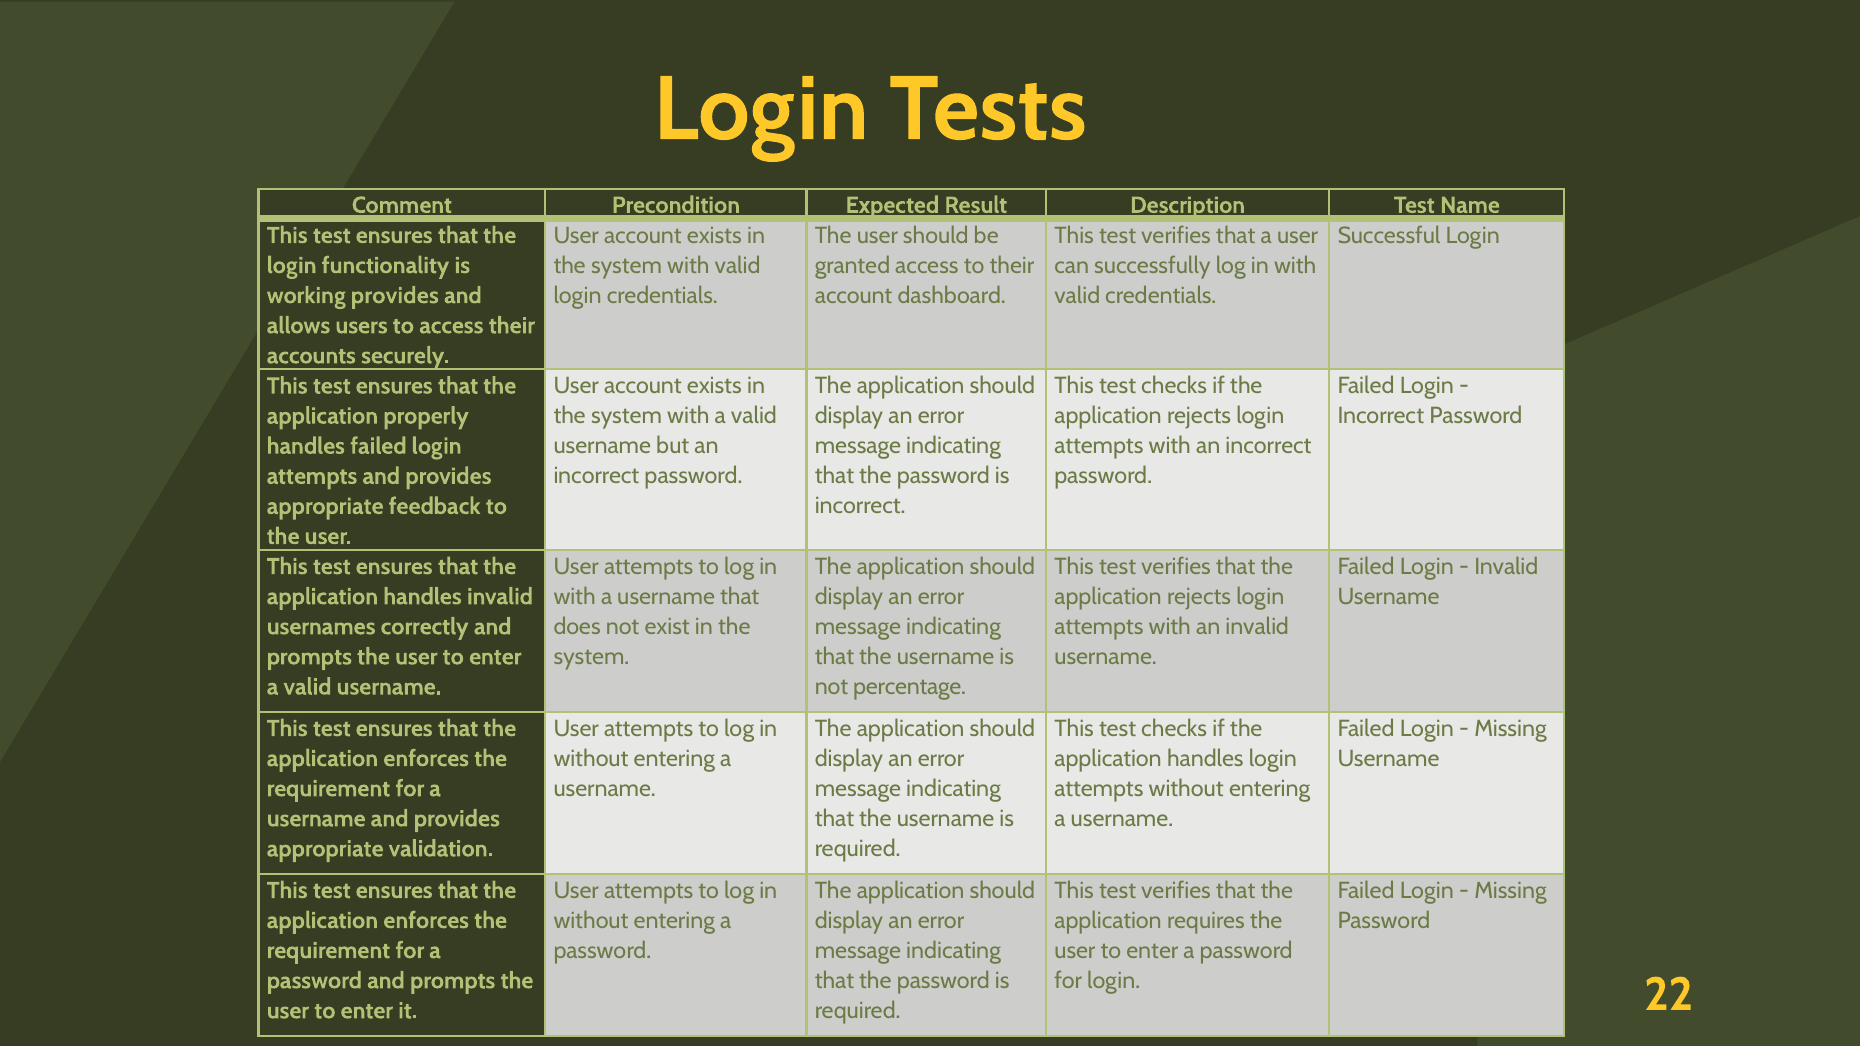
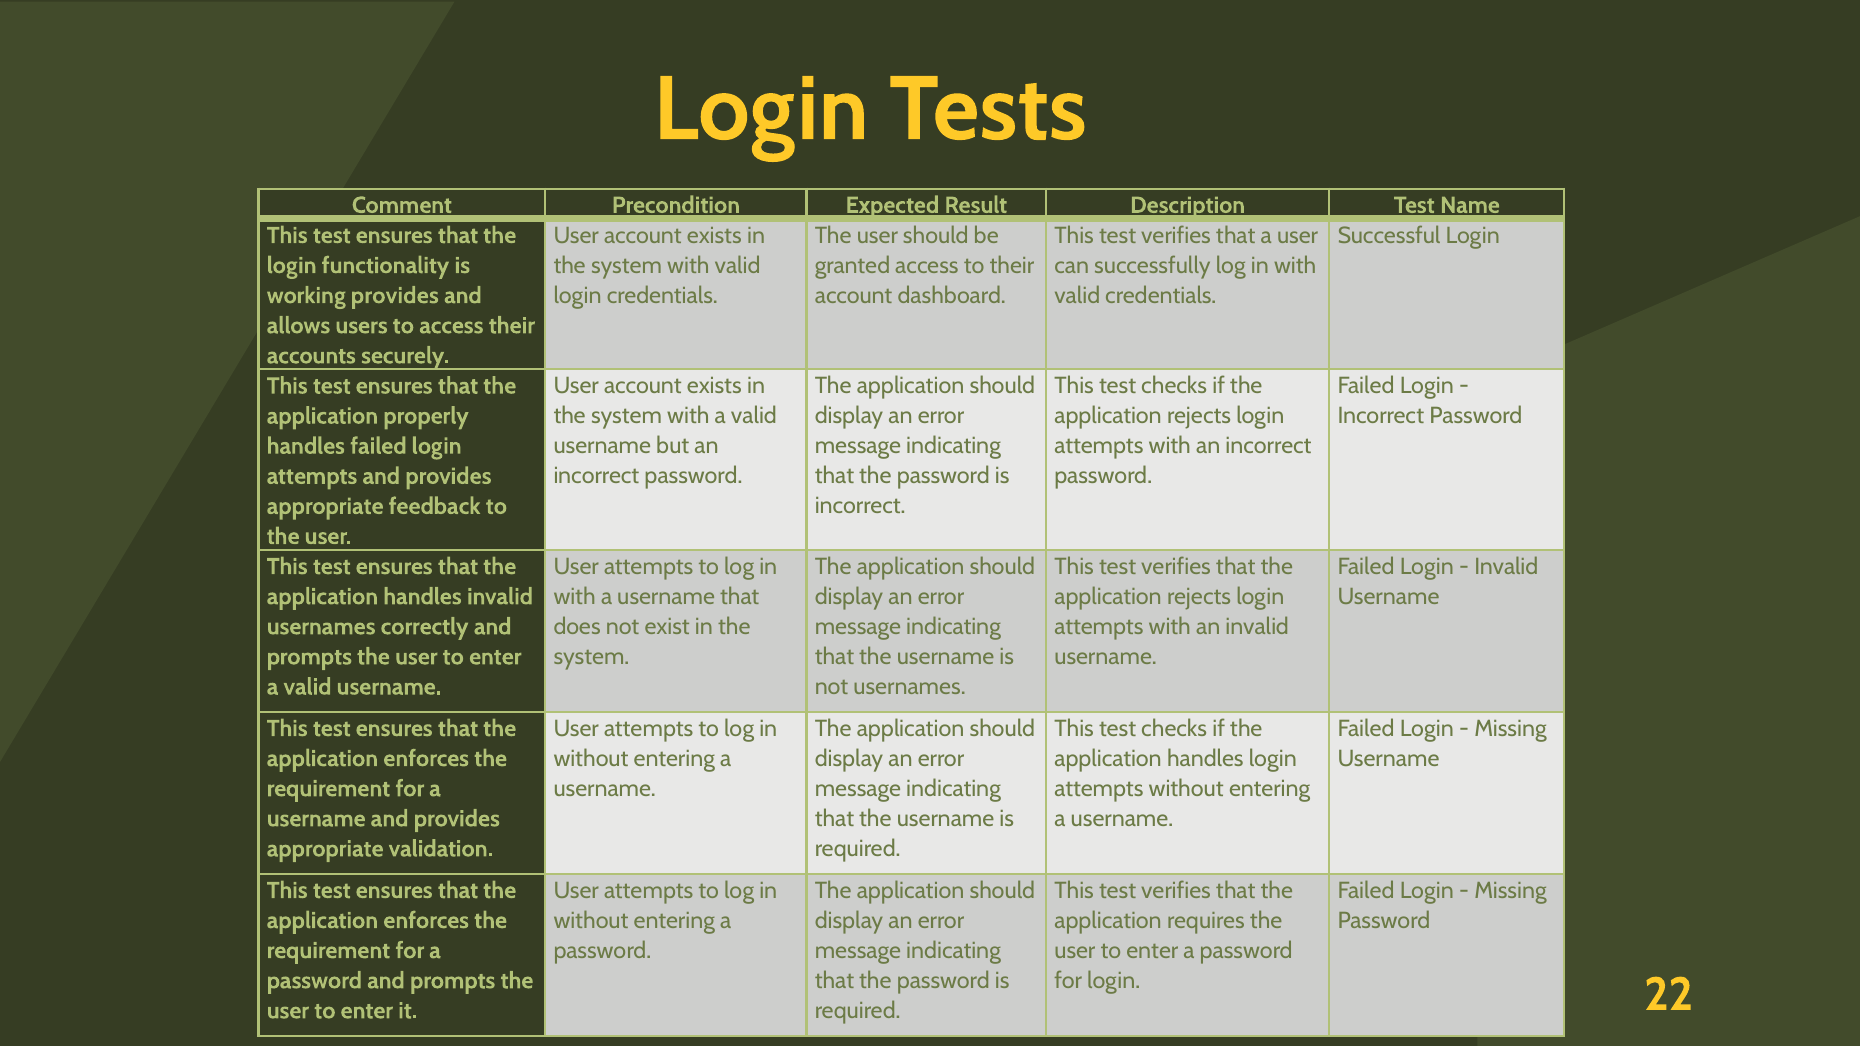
not percentage: percentage -> usernames (909, 687)
